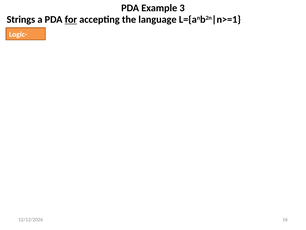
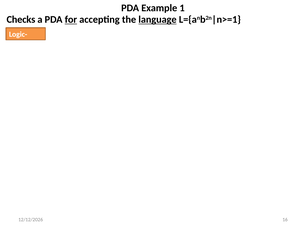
3: 3 -> 1 (182, 8)
Strings: Strings -> Checks (21, 19)
language underline: none -> present (158, 19)
